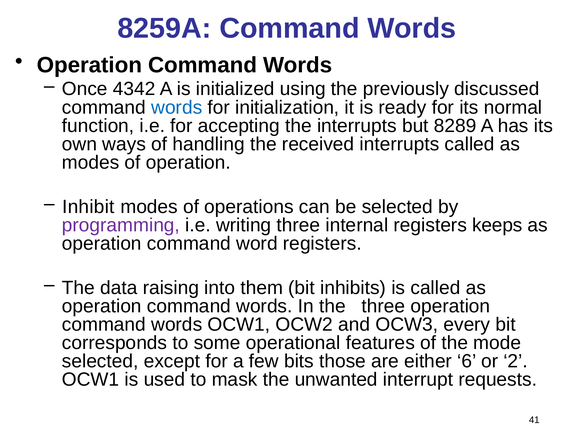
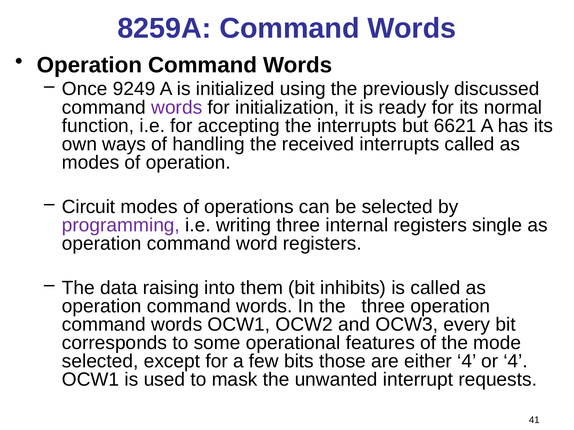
4342: 4342 -> 9249 (134, 89)
words colour: blue -> purple (177, 107)
8289: 8289 -> 6621 (455, 126)
Inhibit: Inhibit -> Circuit (89, 207)
keeps: keeps -> single (497, 225)
either 6: 6 -> 4 (467, 362)
or 2: 2 -> 4 (516, 362)
